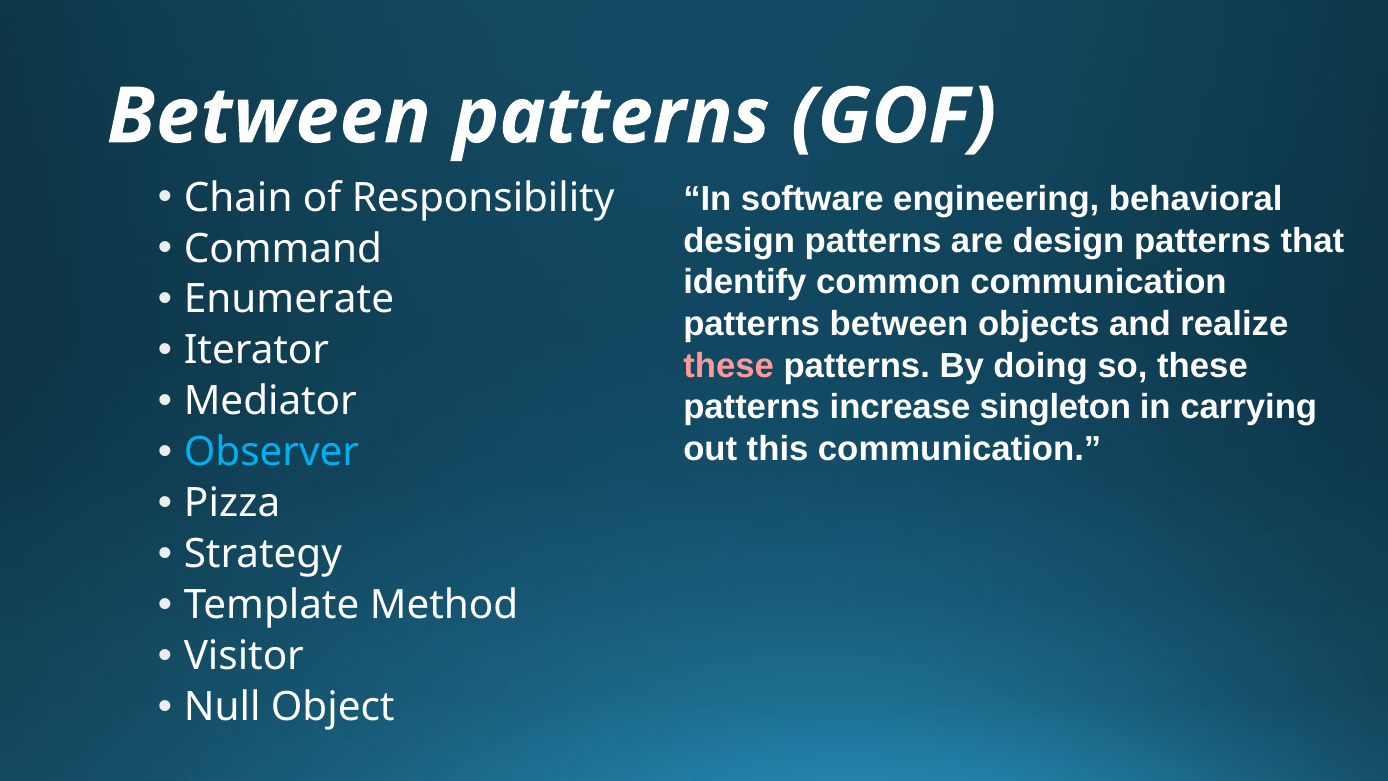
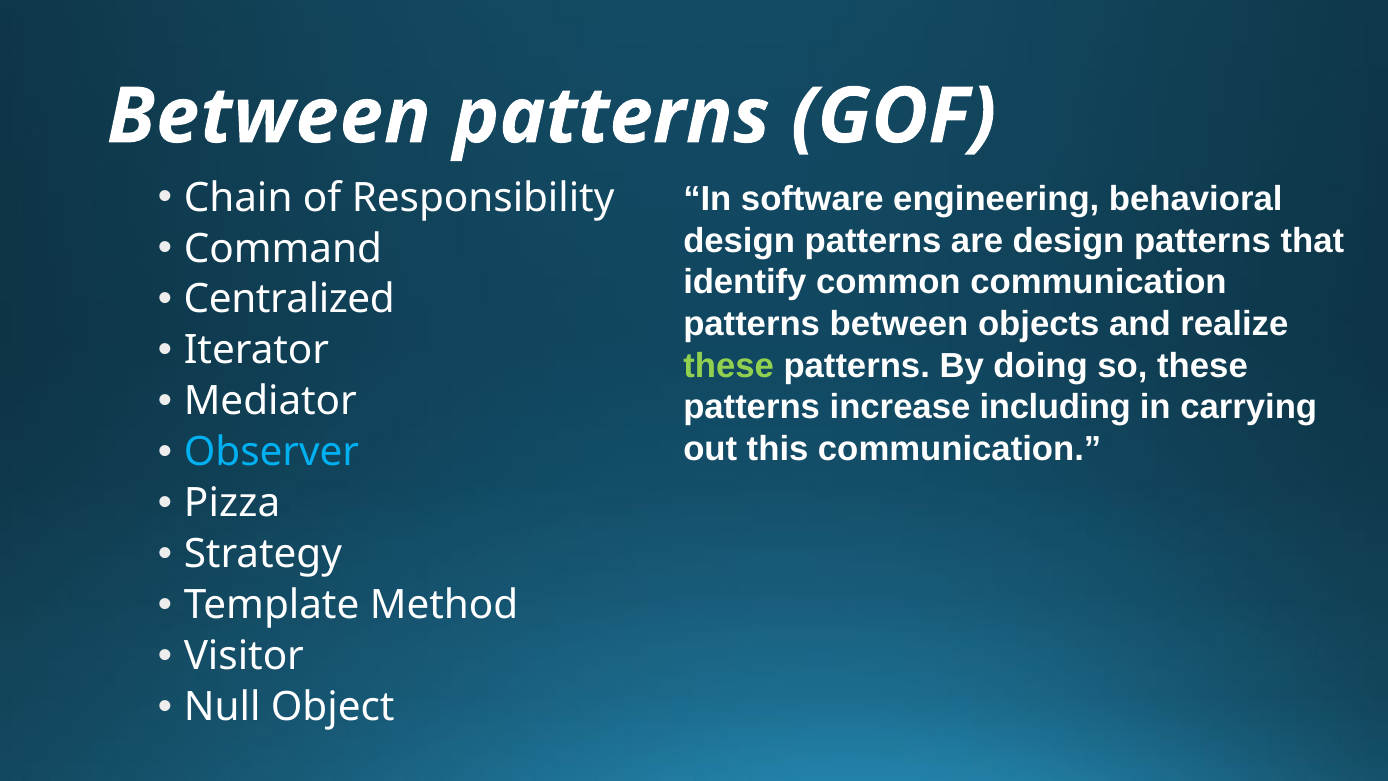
Enumerate: Enumerate -> Centralized (289, 300)
these colour: pink -> light green (729, 366)
singleton: singleton -> including (1055, 407)
